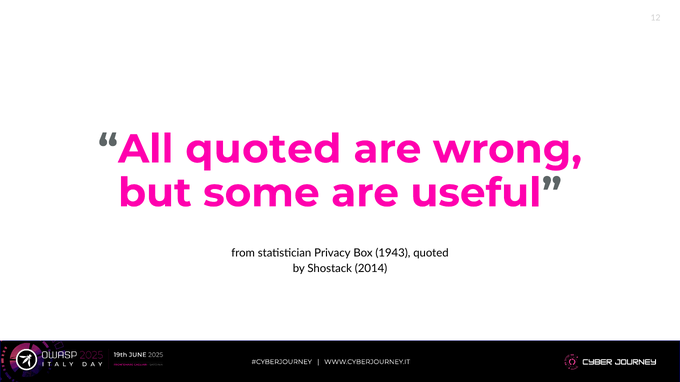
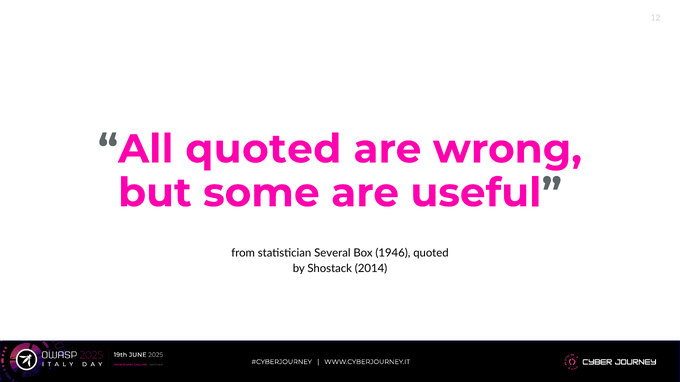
Privacy: Privacy -> Several (332, 253)
1943: 1943 -> 1946 (393, 253)
